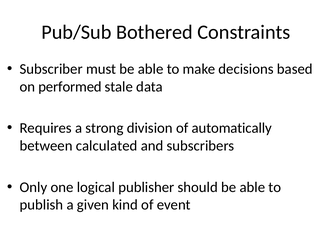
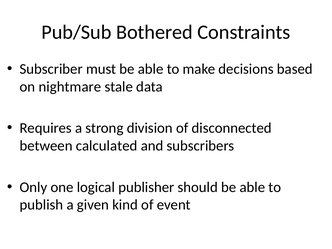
performed: performed -> nightmare (70, 87)
automatically: automatically -> disconnected (232, 128)
